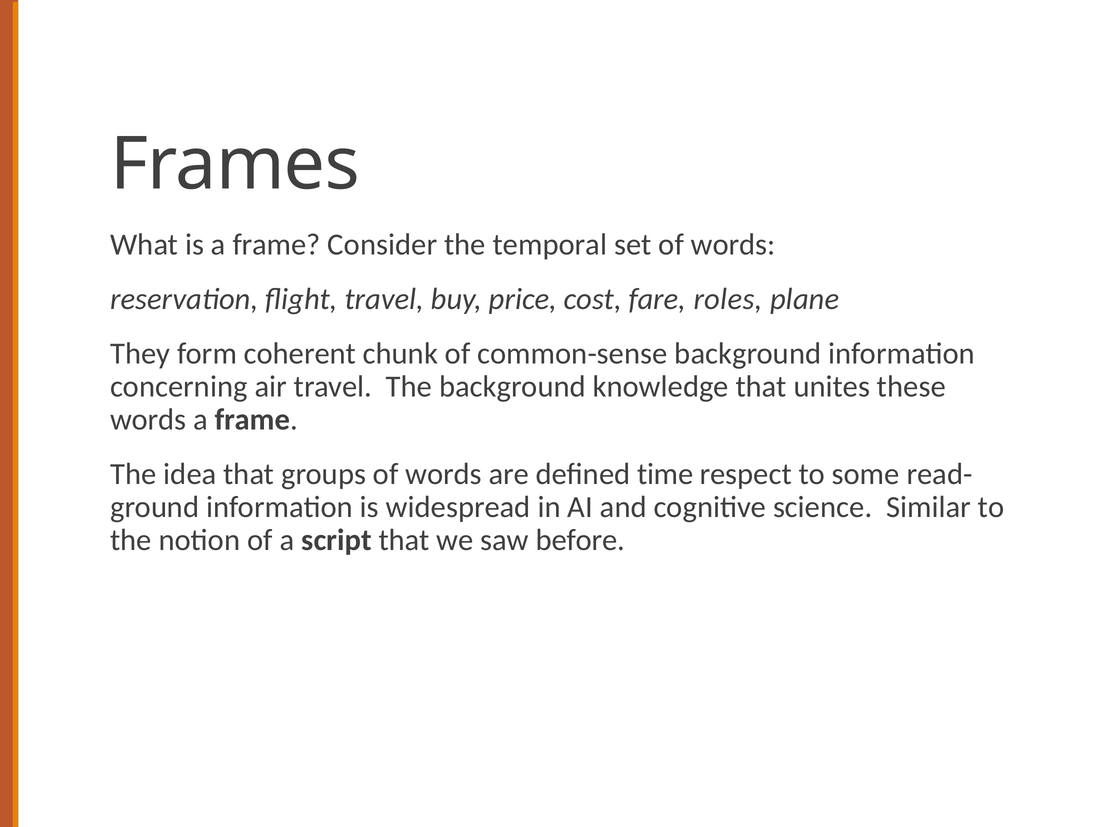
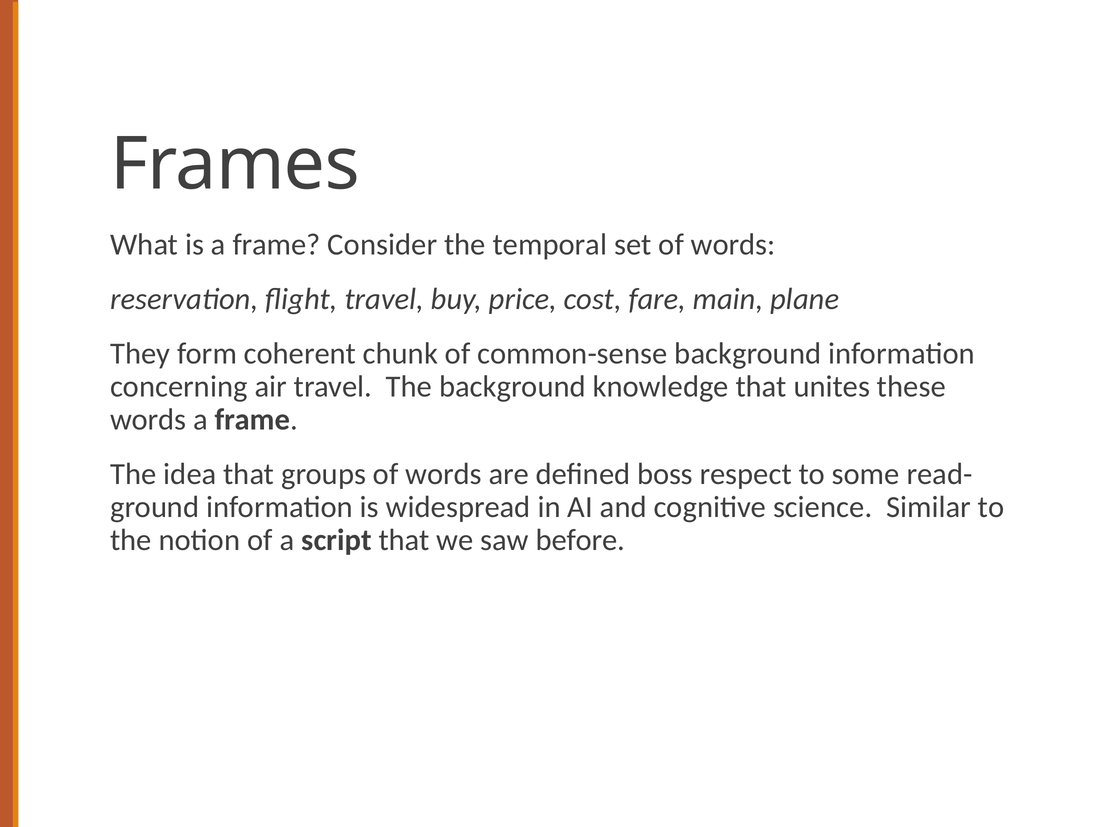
roles: roles -> main (728, 299)
time: time -> boss (665, 474)
